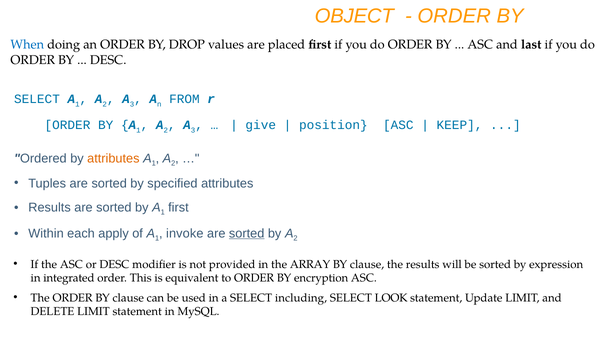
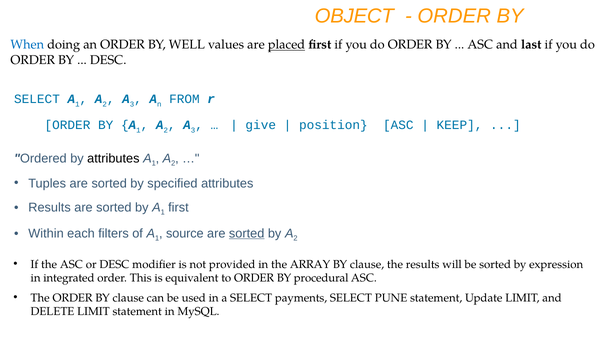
DROP: DROP -> WELL (187, 45)
placed underline: none -> present (287, 45)
attributes colour: orange -> black (113, 159)
apply: apply -> filters (114, 233)
invoke: invoke -> source (185, 233)
encryption: encryption -> procedural (321, 278)
including: including -> payments (301, 298)
LOOK: LOOK -> PUNE (391, 298)
